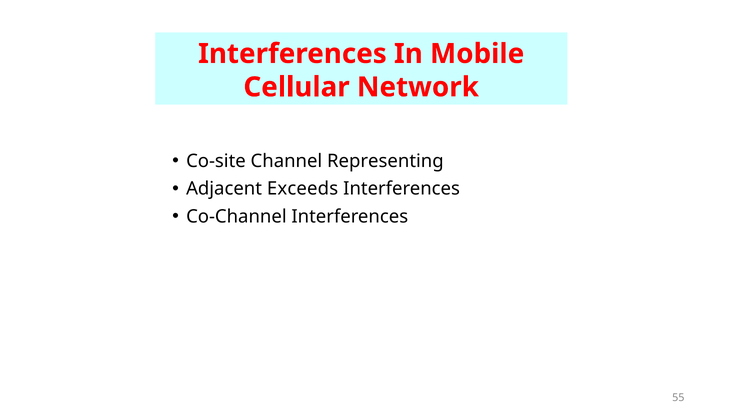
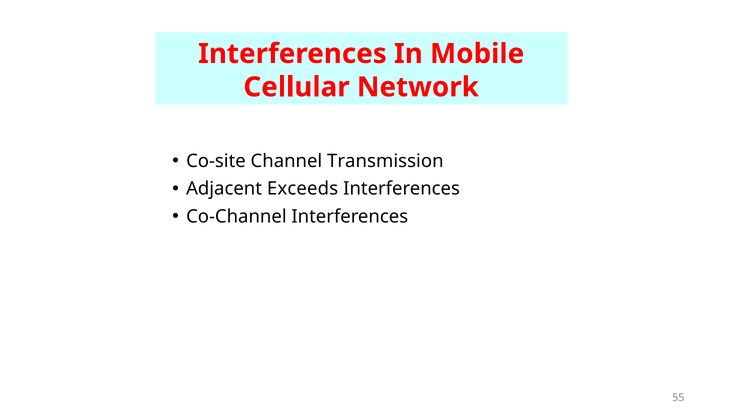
Representing: Representing -> Transmission (385, 161)
